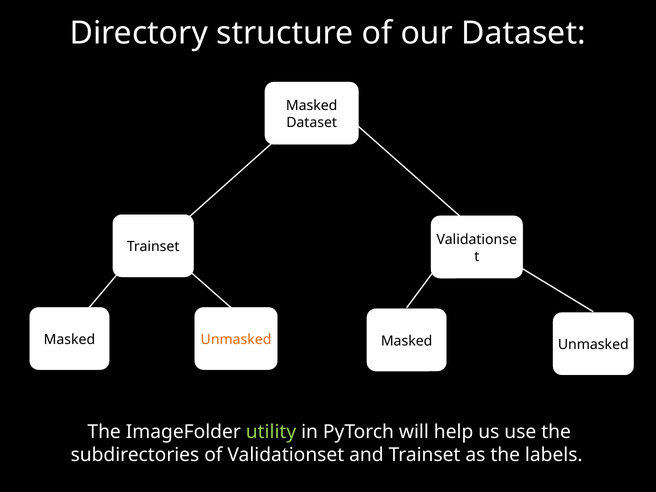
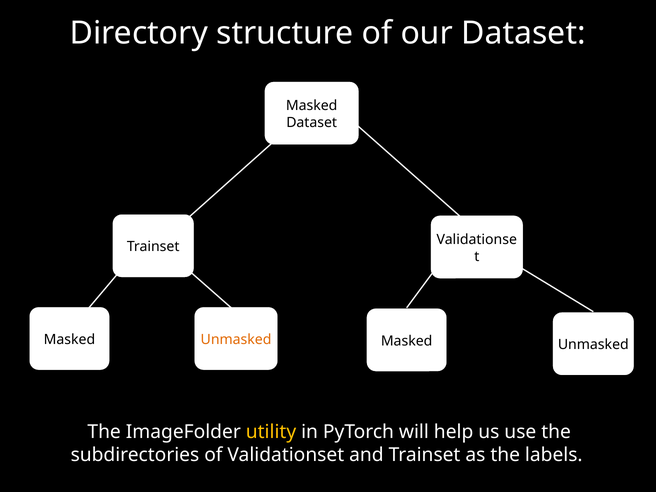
utility colour: light green -> yellow (271, 432)
